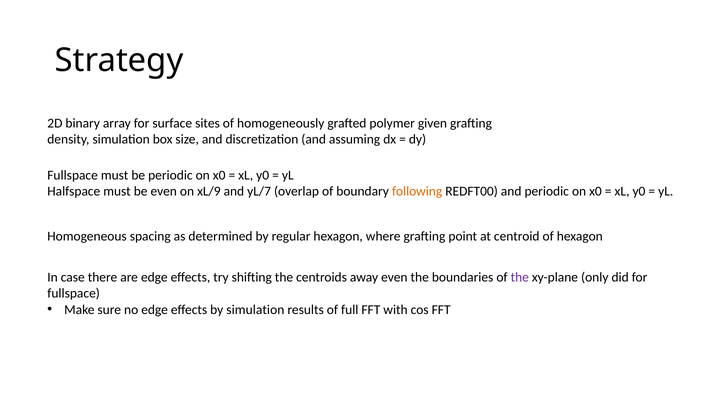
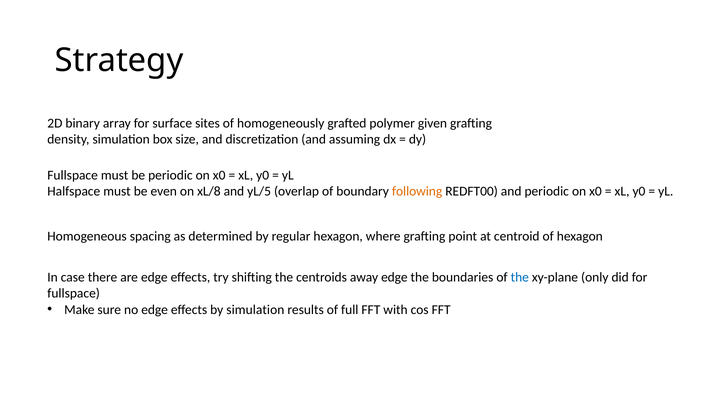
xL/9: xL/9 -> xL/8 (209, 191)
yL/7: yL/7 -> yL/5 (259, 191)
away even: even -> edge (394, 277)
the colour: purple -> blue (520, 277)
